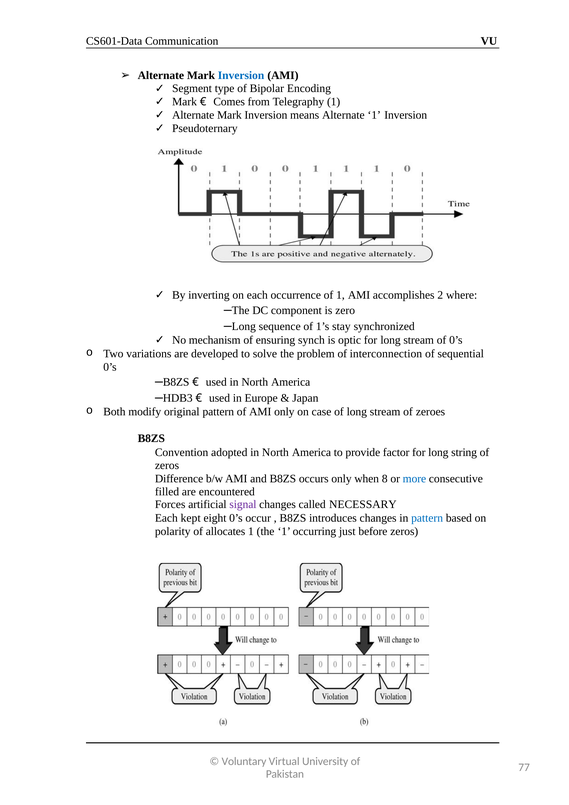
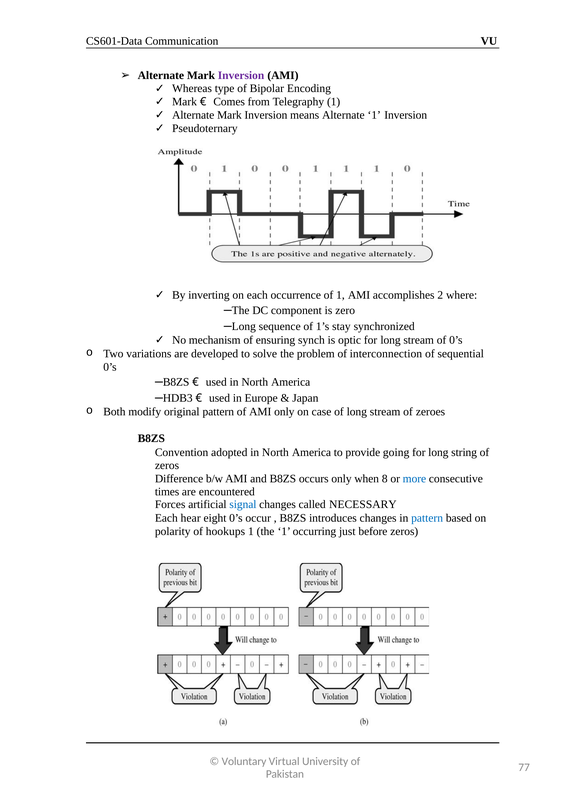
Inversion colour: blue -> purple (241, 75)
Segment: Segment -> Whereas (192, 89)
factor: factor -> going (396, 452)
filled: filled -> times (167, 492)
signal colour: purple -> blue (243, 505)
kept: kept -> hear (191, 518)
allocates: allocates -> hookups (225, 531)
